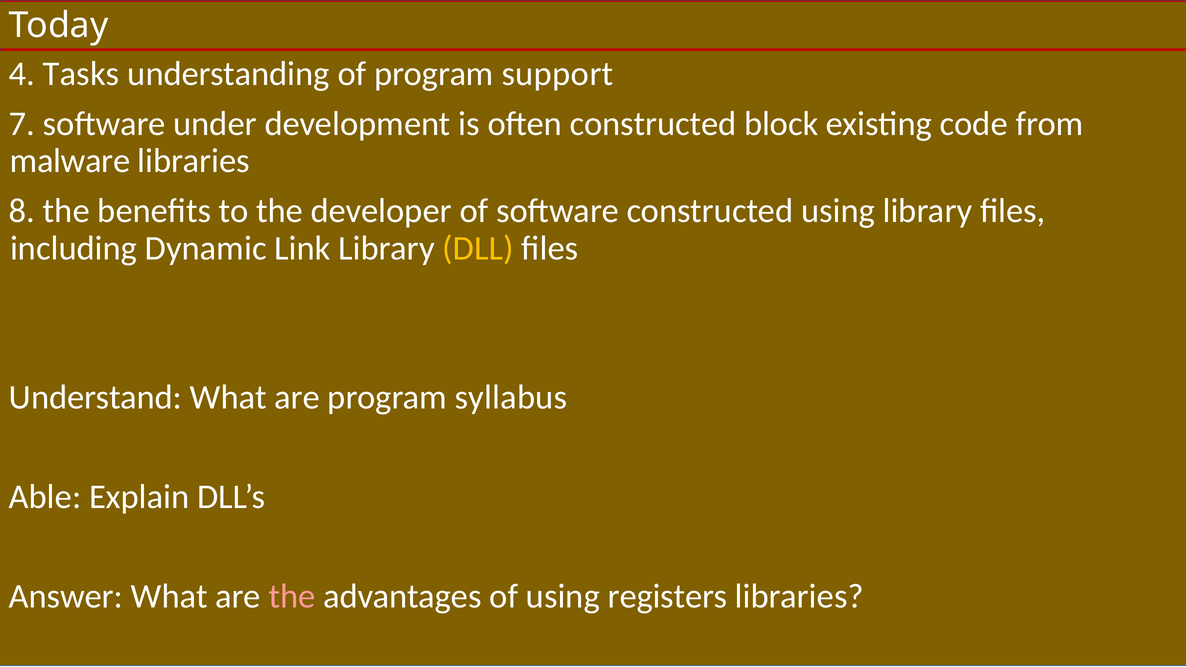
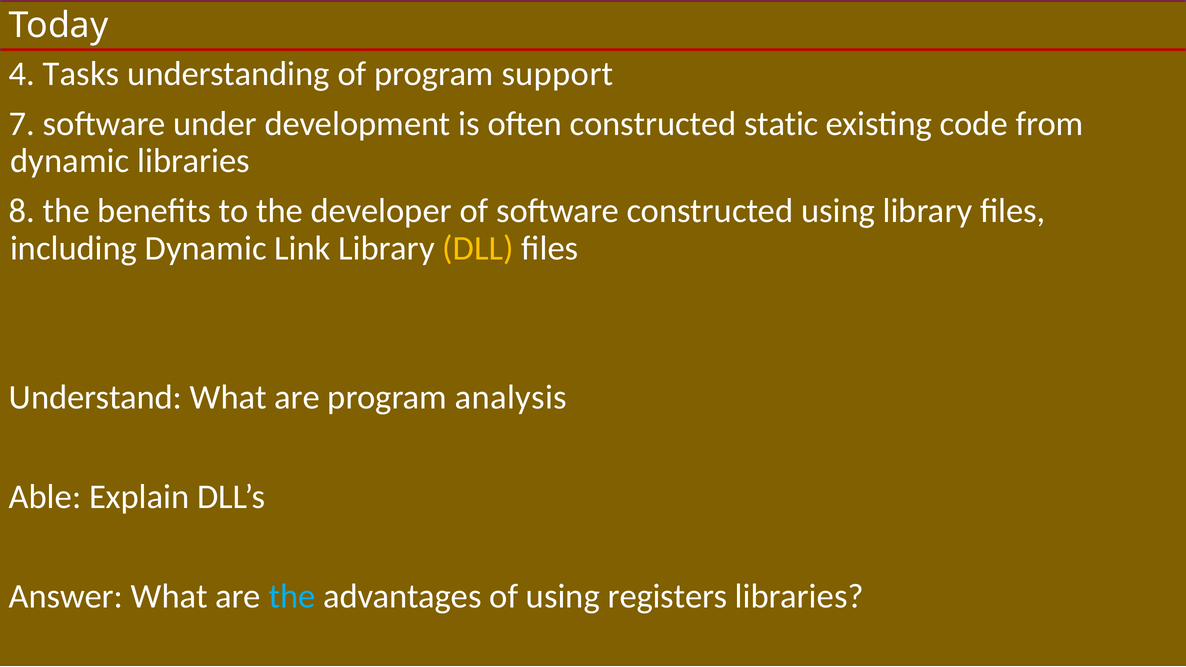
block: block -> static (781, 124)
malware: malware -> dynamic (70, 161)
syllabus: syllabus -> analysis (511, 397)
the colour: pink -> light blue (292, 596)
